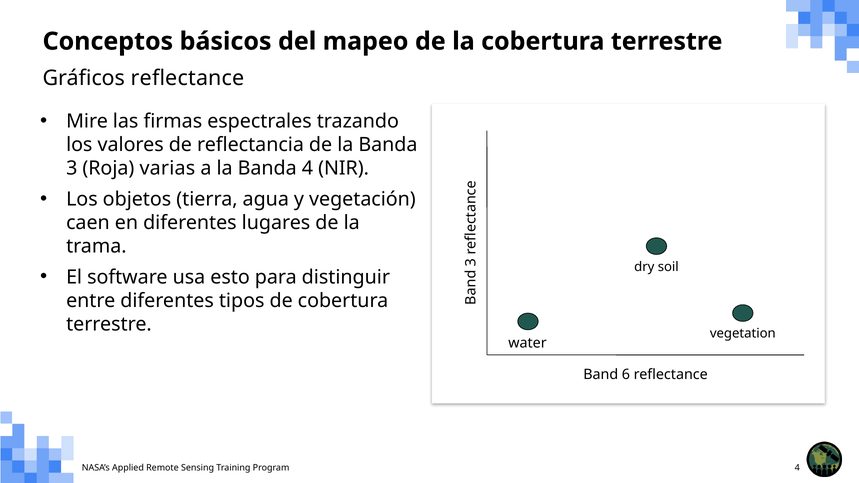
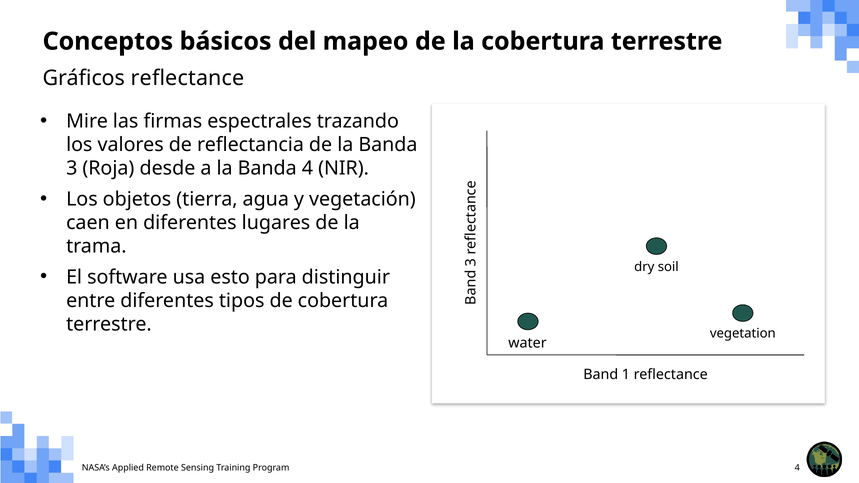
varias: varias -> desde (167, 168)
6: 6 -> 1 (626, 375)
